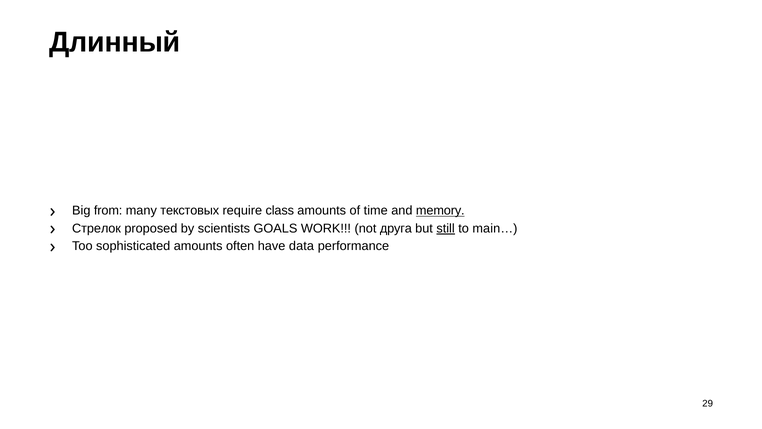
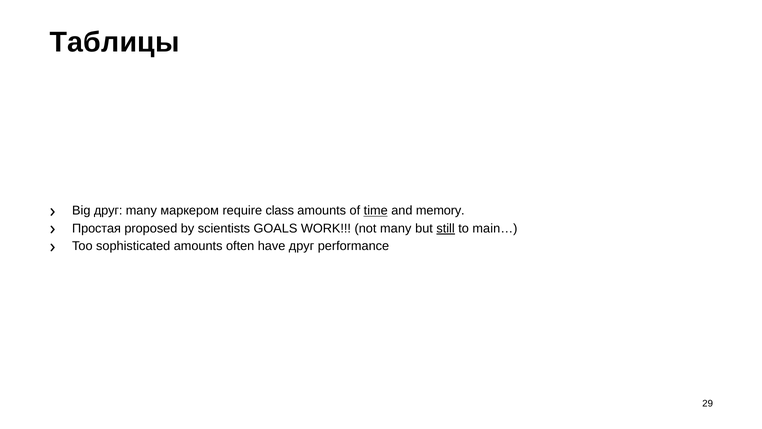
Длинный: Длинный -> Таблицы (115, 42)
Big from: from -> друг (108, 211)
текстовых: текстовых -> маркером (190, 211)
time underline: none -> present (376, 211)
memory underline: present -> none (440, 211)
Стрелок: Стрелок -> Простая (97, 228)
not друга: друга -> many (396, 228)
have data: data -> друг (302, 246)
